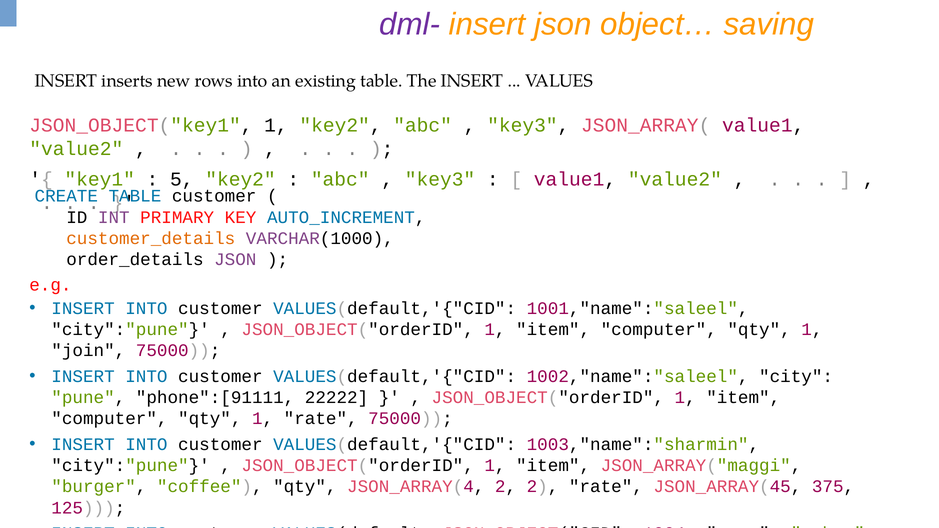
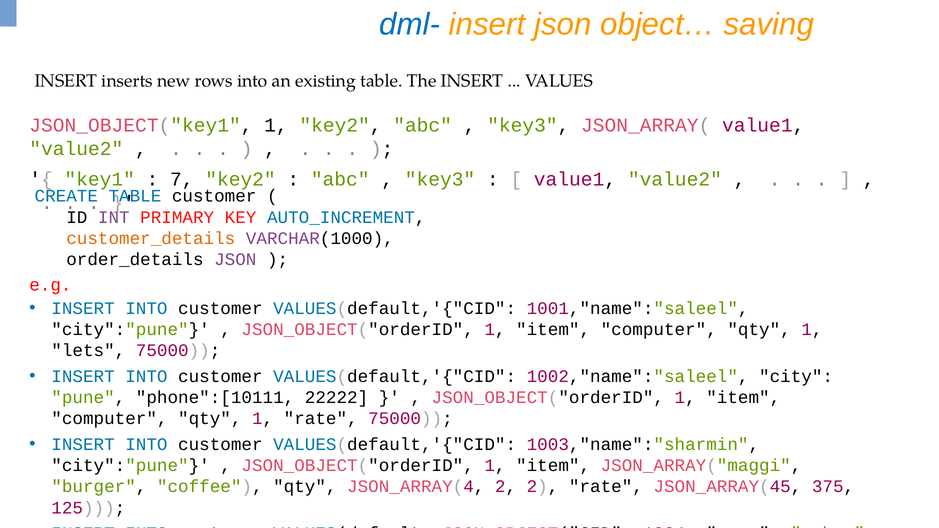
dml- colour: purple -> blue (410, 24)
5: 5 -> 7 (182, 179)
join: join -> lets (88, 351)
phone":[91111: phone":[91111 -> phone":[10111 (215, 398)
